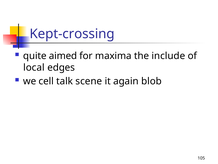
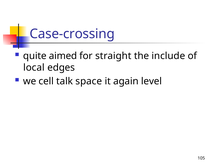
Kept-crossing: Kept-crossing -> Case-crossing (72, 34)
maxima: maxima -> straight (113, 56)
scene: scene -> space (89, 81)
blob: blob -> level (152, 81)
